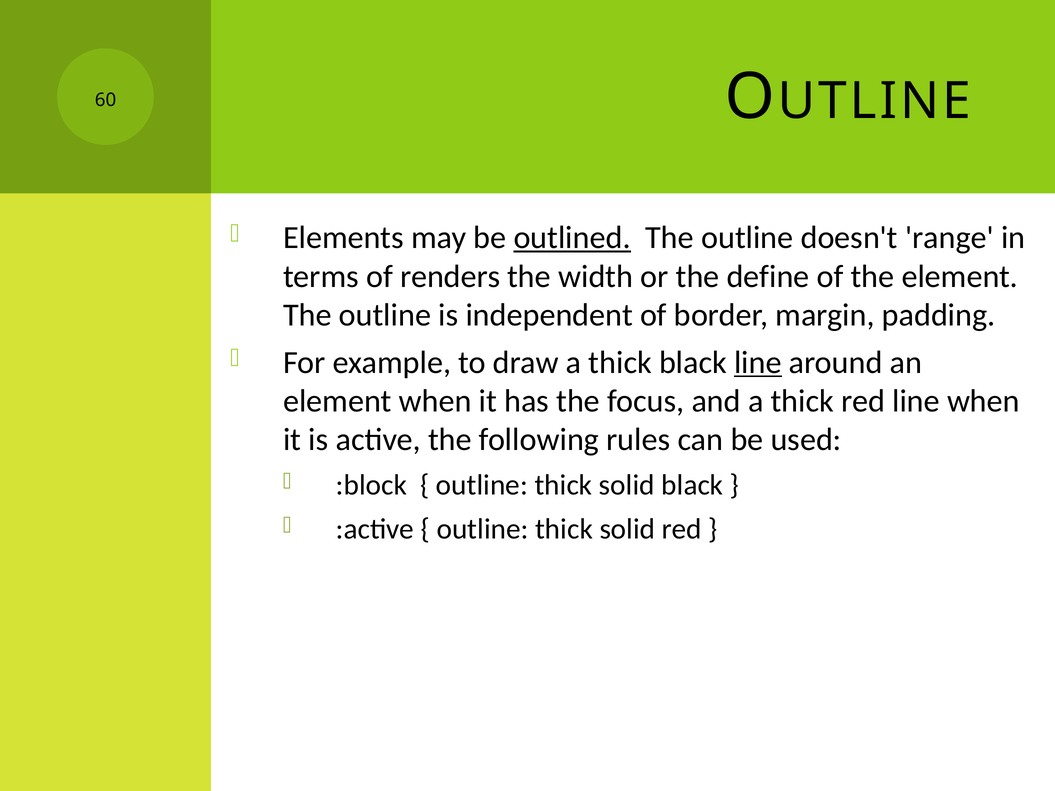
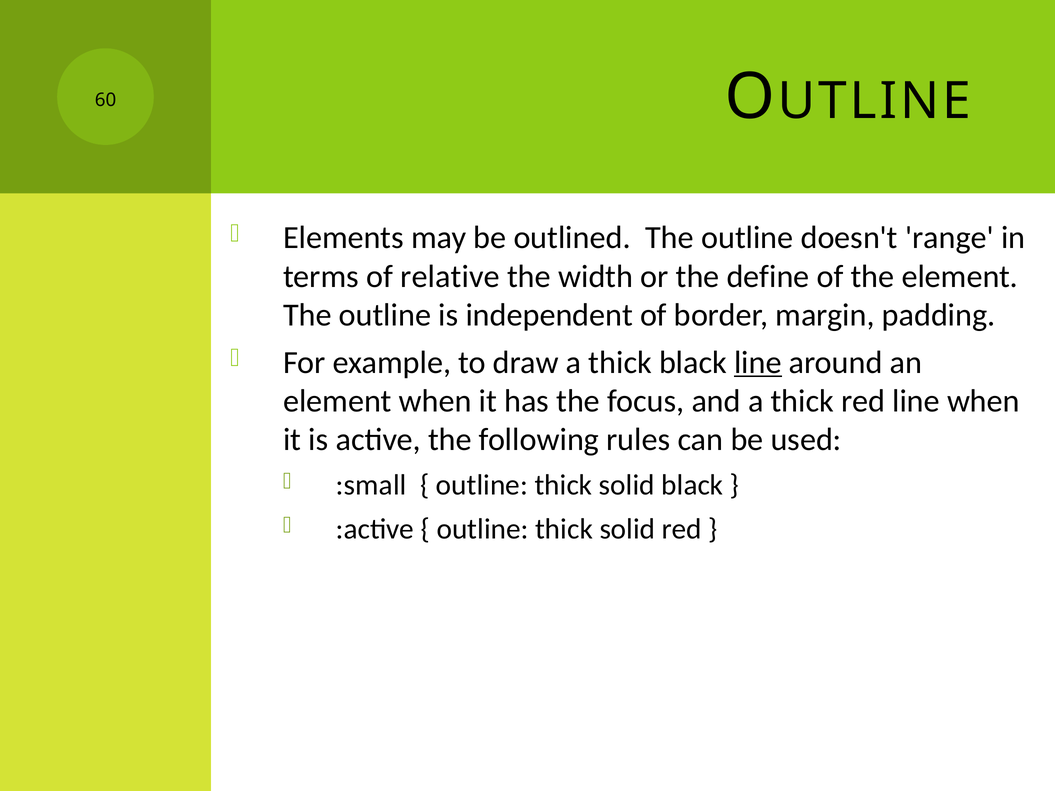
outlined underline: present -> none (572, 238)
renders: renders -> relative (450, 276)
:block: :block -> :small (371, 485)
